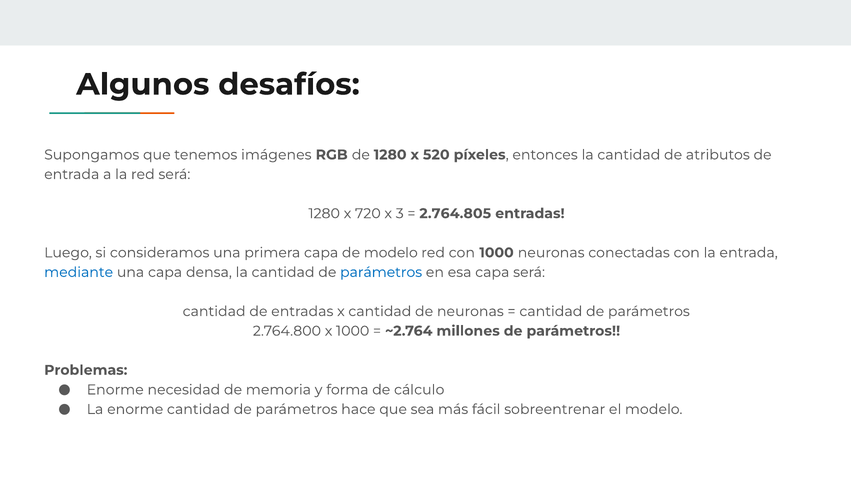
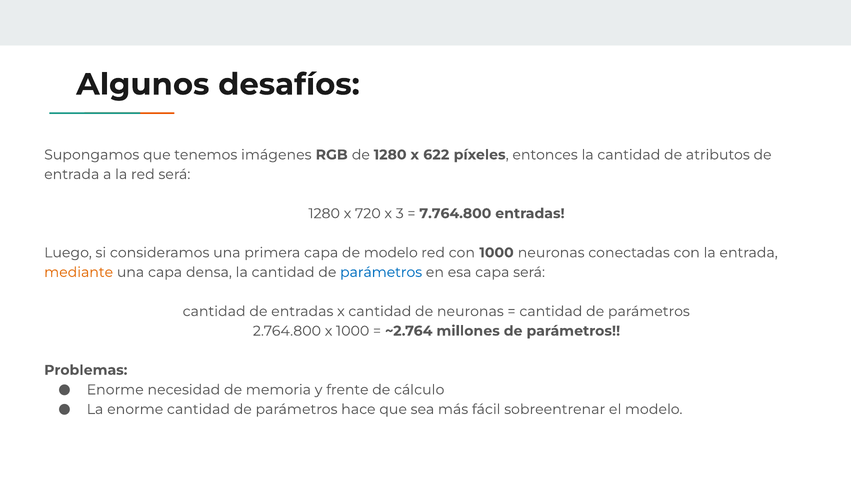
520: 520 -> 622 (436, 155)
2.764.805: 2.764.805 -> 7.764.800 (455, 213)
mediante colour: blue -> orange (79, 272)
forma: forma -> frente (347, 389)
